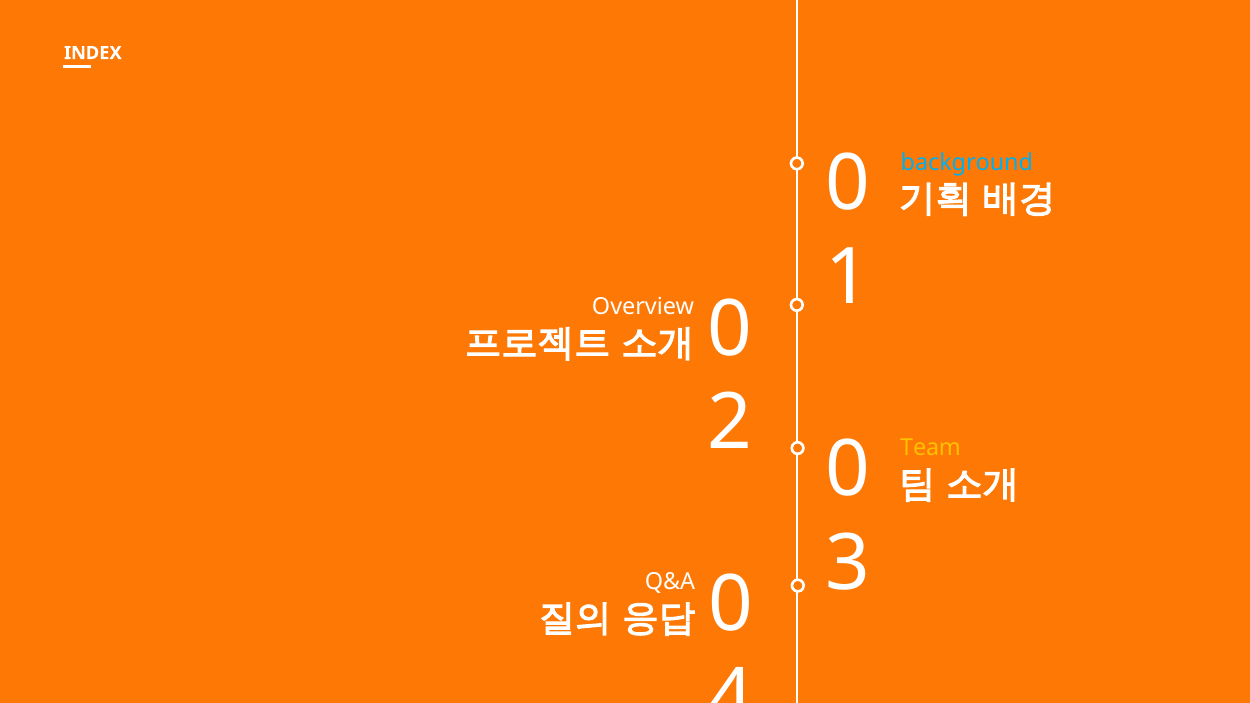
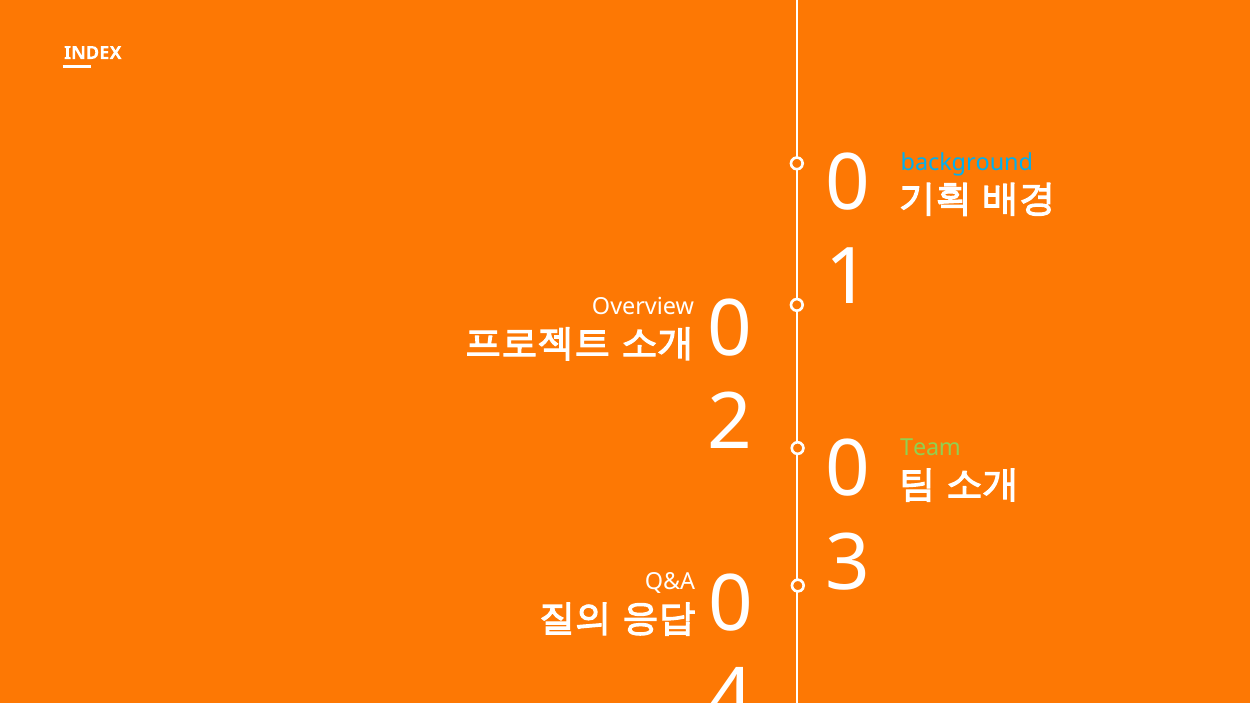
Team colour: yellow -> light green (931, 448)
